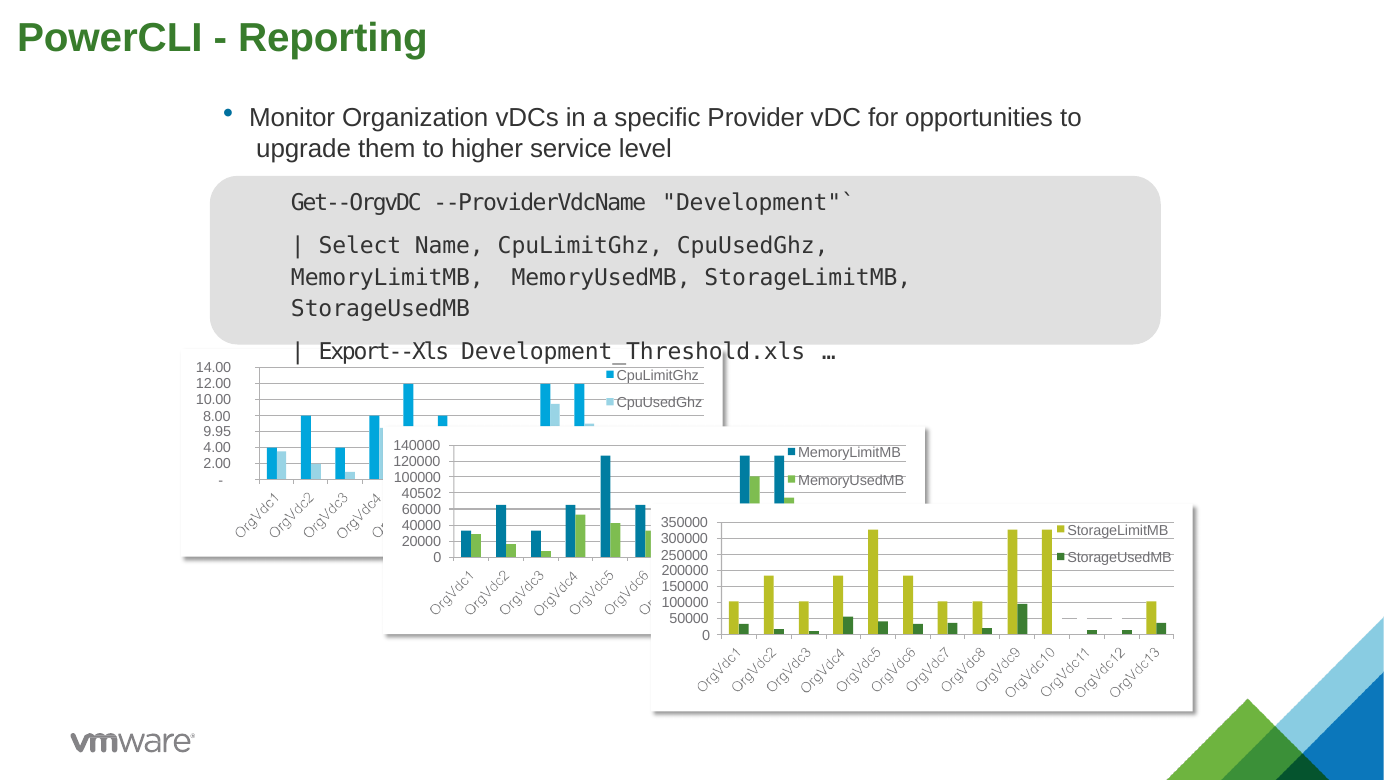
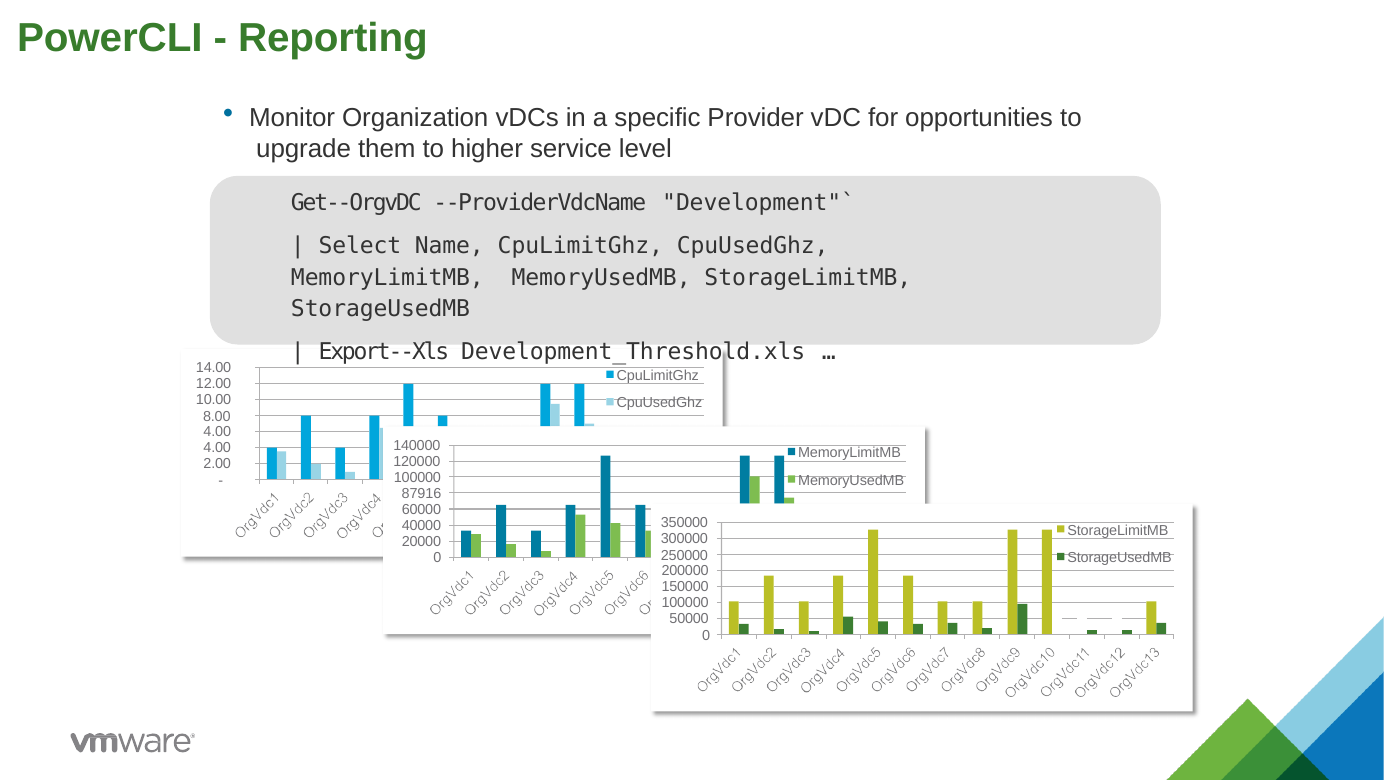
9.95: 9.95 -> 4.00 (217, 432)
40502: 40502 -> 87916 (422, 493)
